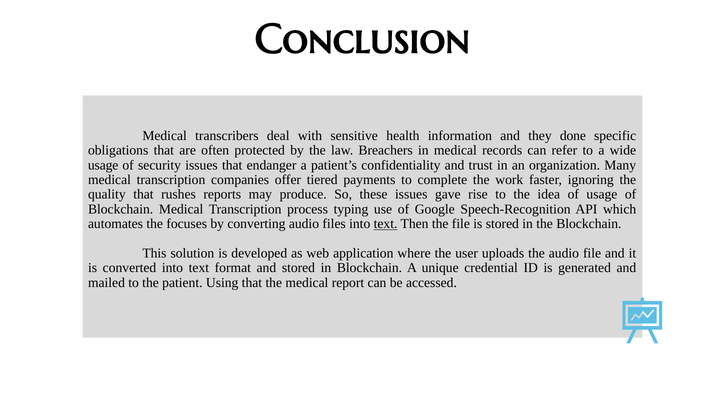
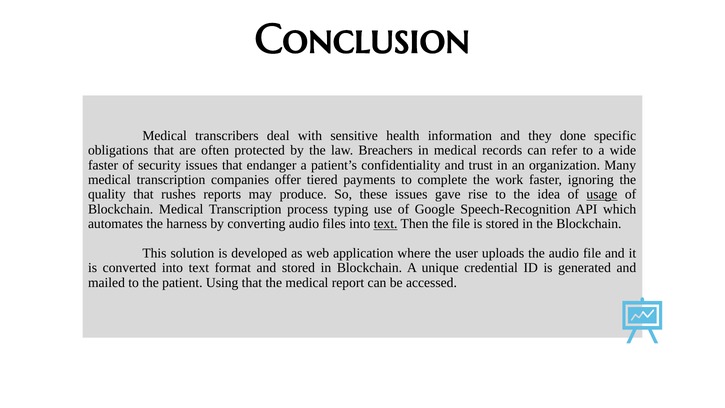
usage: usage -> faster (103, 165)
usage underline: none -> present (602, 194)
focuses: focuses -> harness (187, 224)
